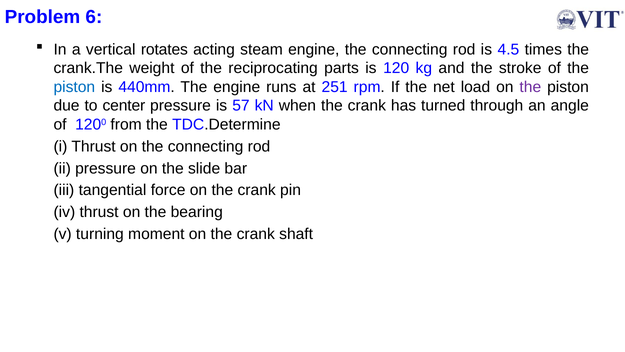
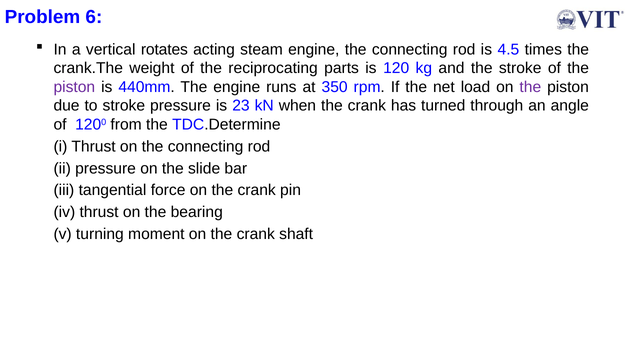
piston colour: blue -> purple (74, 87)
251: 251 -> 350 (335, 87)
to center: center -> stroke (124, 106)
57: 57 -> 23 (241, 106)
